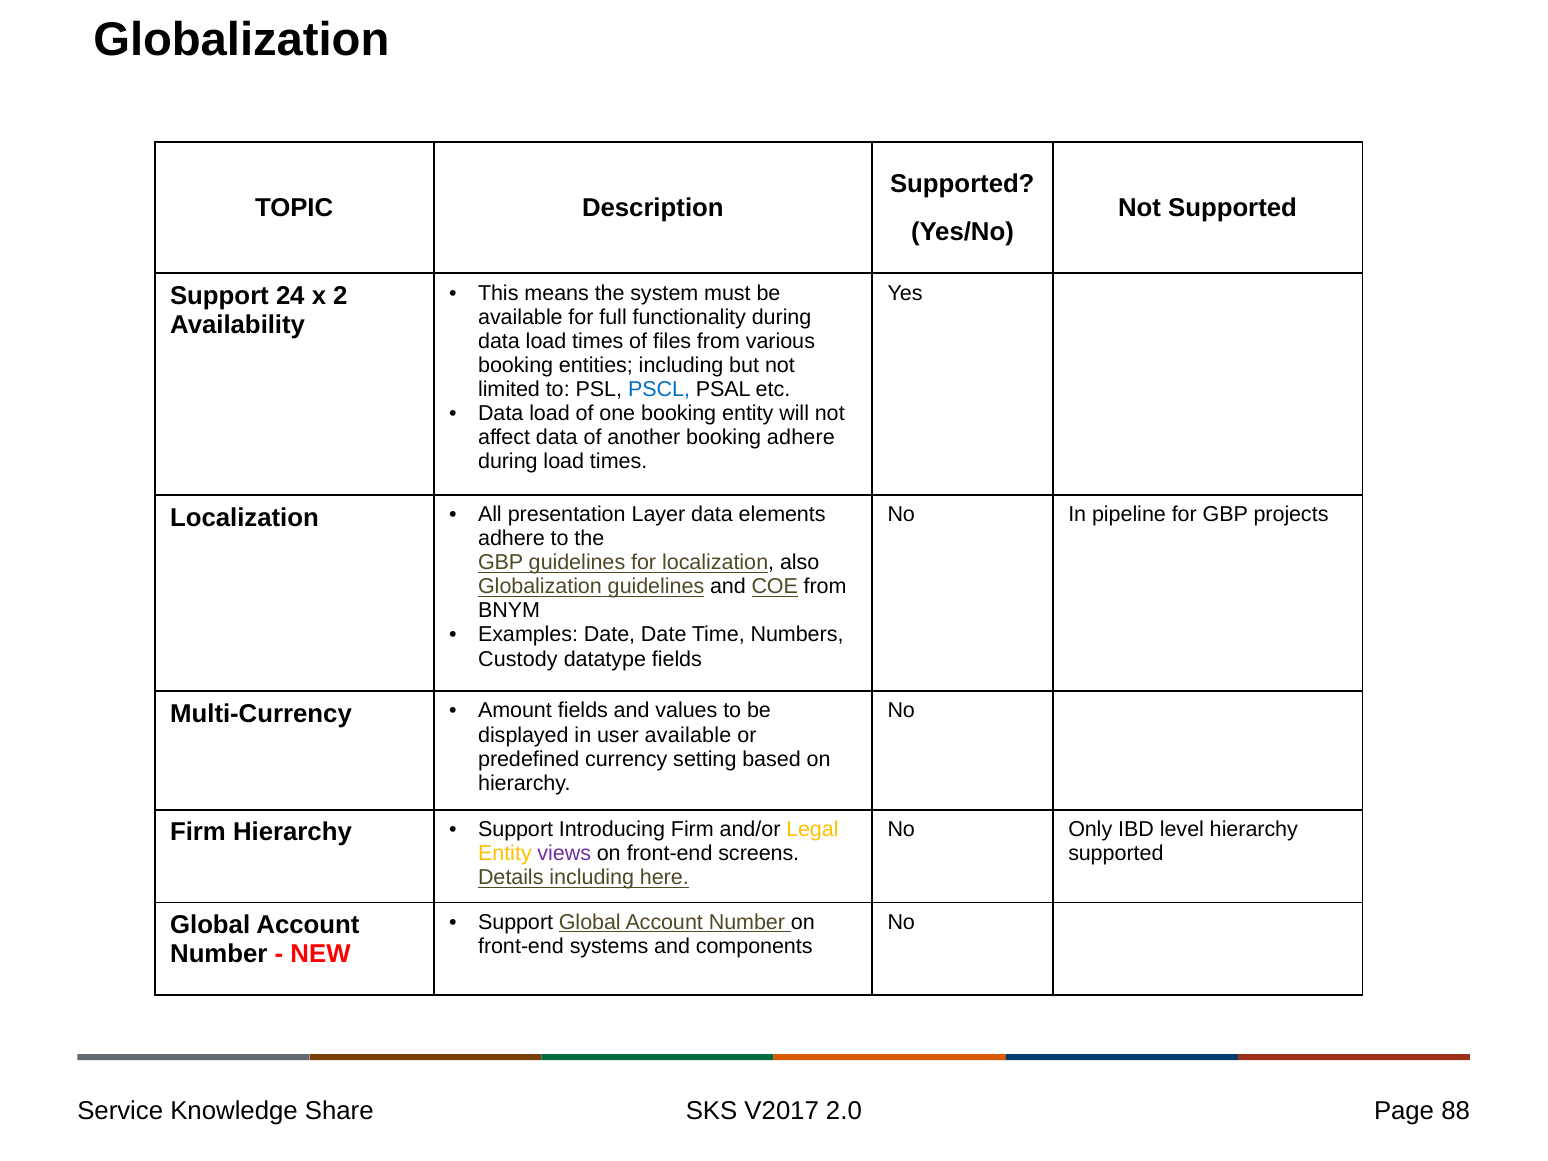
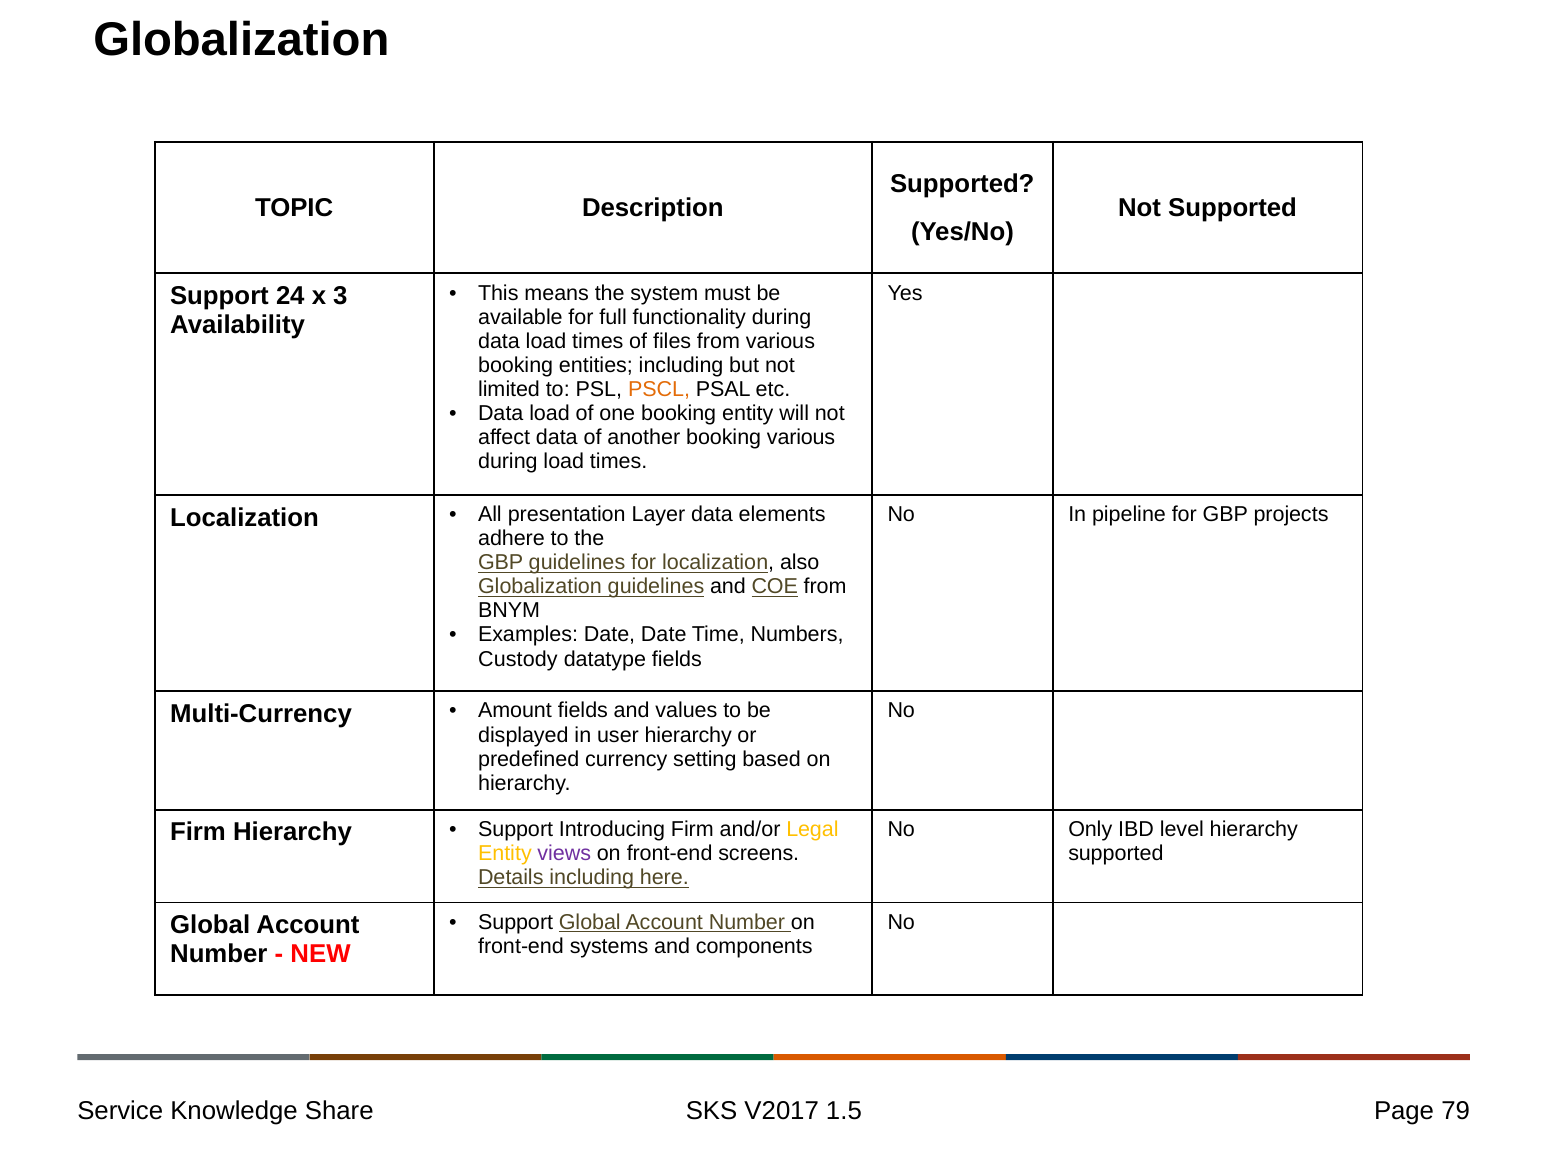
2: 2 -> 3 (340, 296)
PSCL colour: blue -> orange (659, 389)
booking adhere: adhere -> various (801, 437)
user available: available -> hierarchy (688, 735)
2.0: 2.0 -> 1.5 (844, 1111)
88: 88 -> 79 (1456, 1111)
